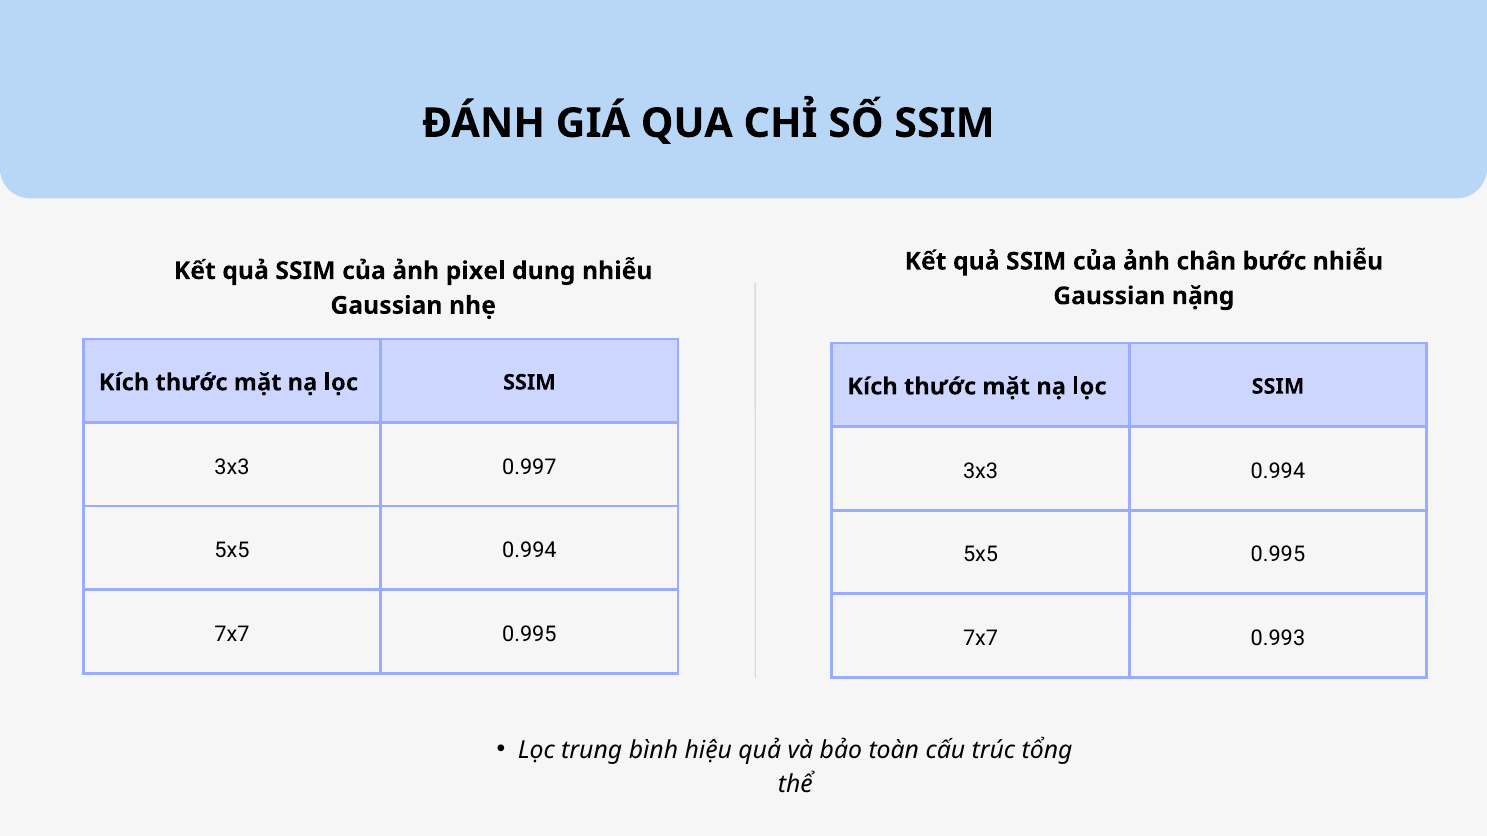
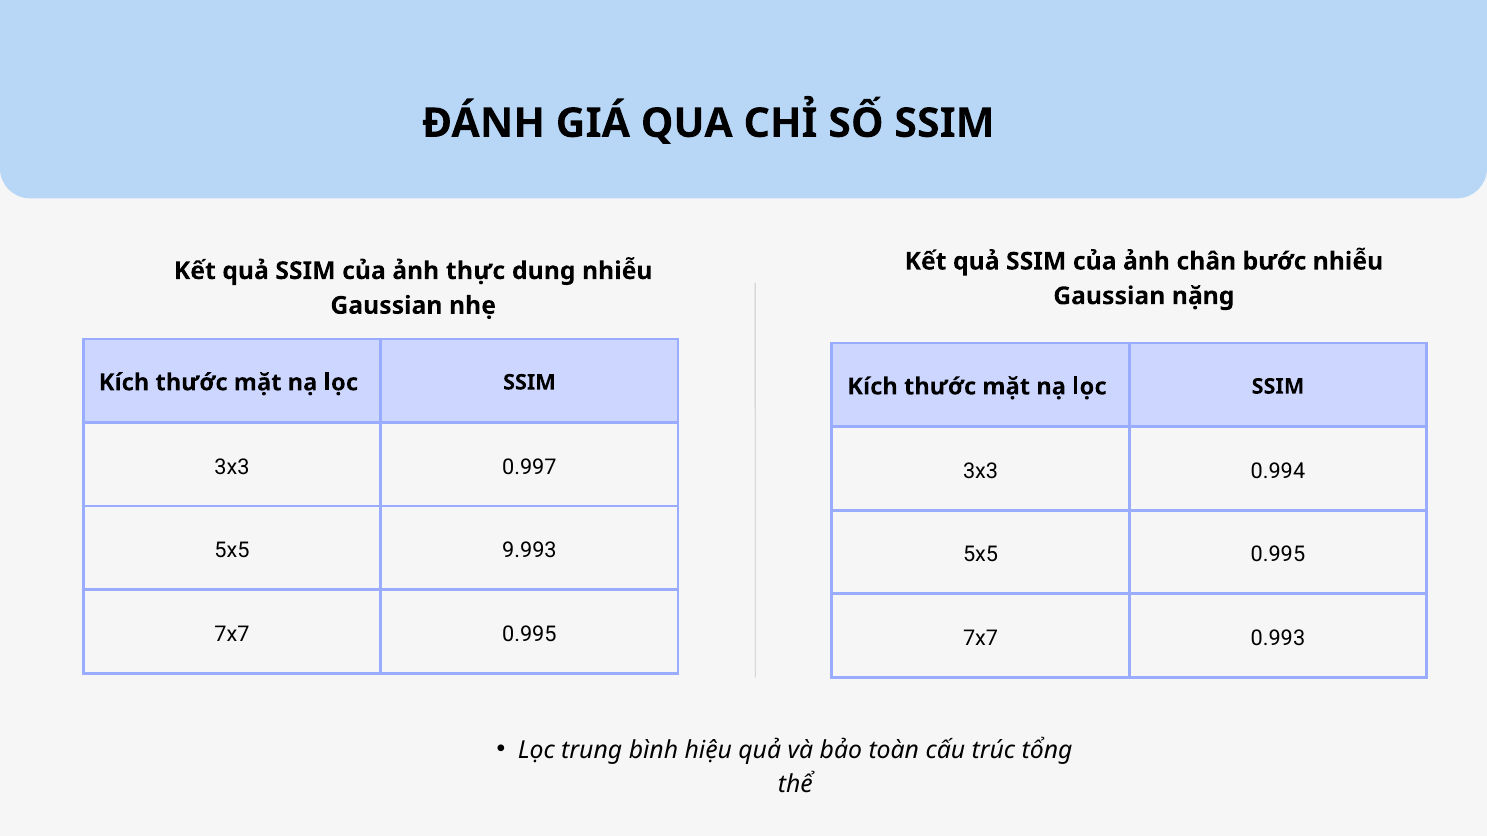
pixel: pixel -> thực (475, 271)
5x5 0.994: 0.994 -> 9.993 (529, 551)
